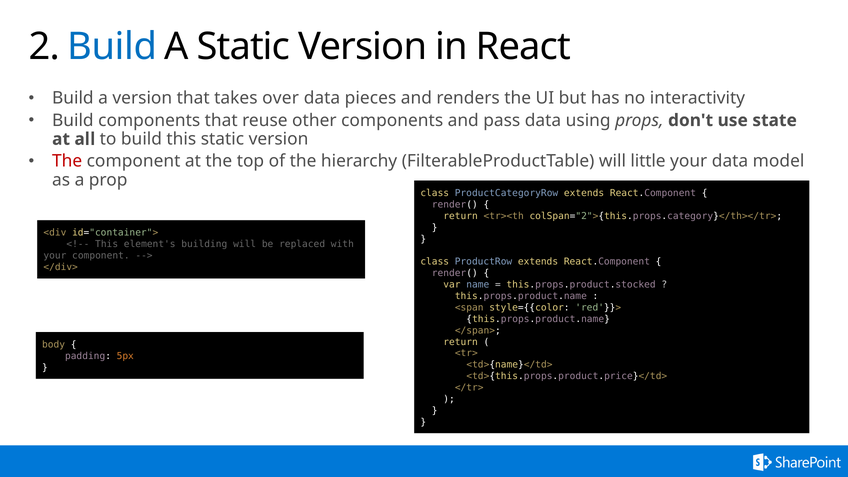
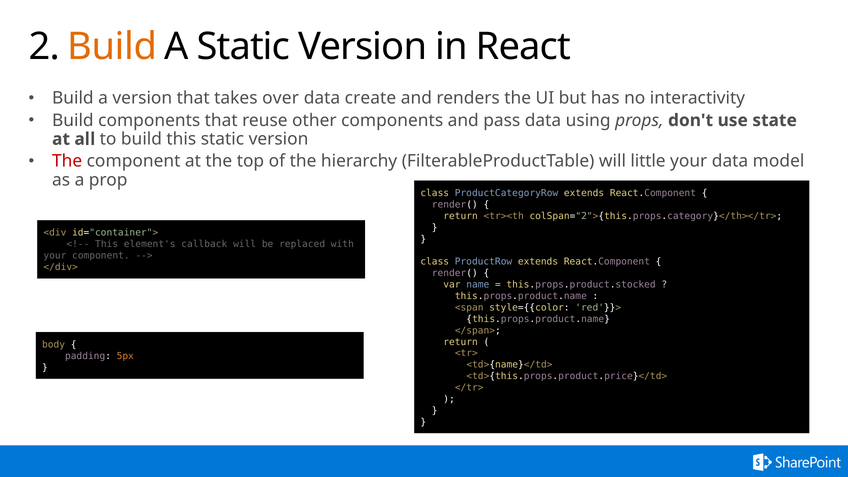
Build colour: blue -> orange (112, 47)
pieces: pieces -> create (370, 98)
building: building -> callback (204, 244)
